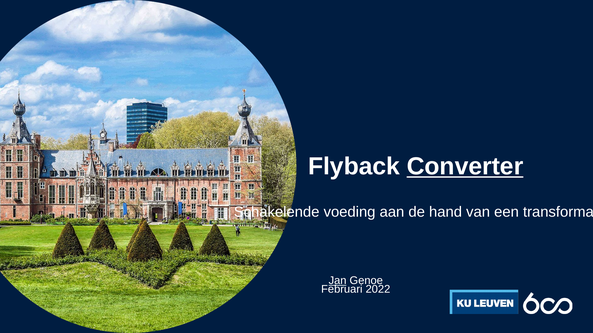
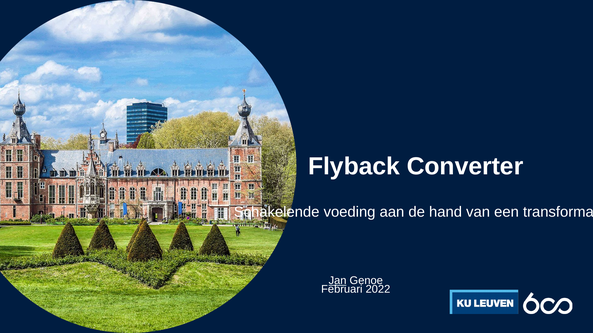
Converter underline: present -> none (465, 167)
